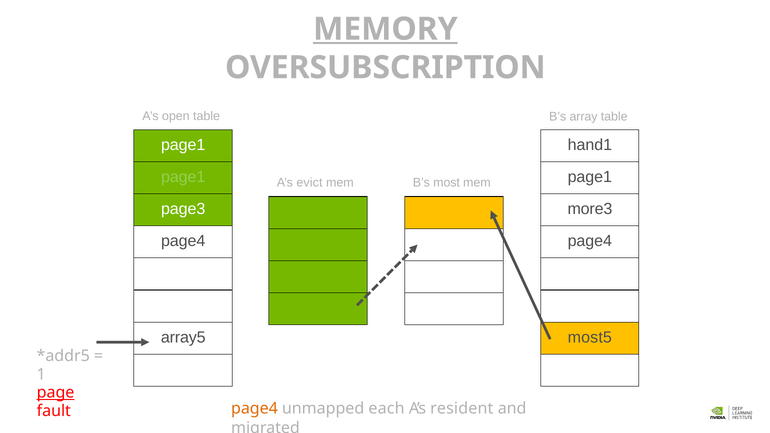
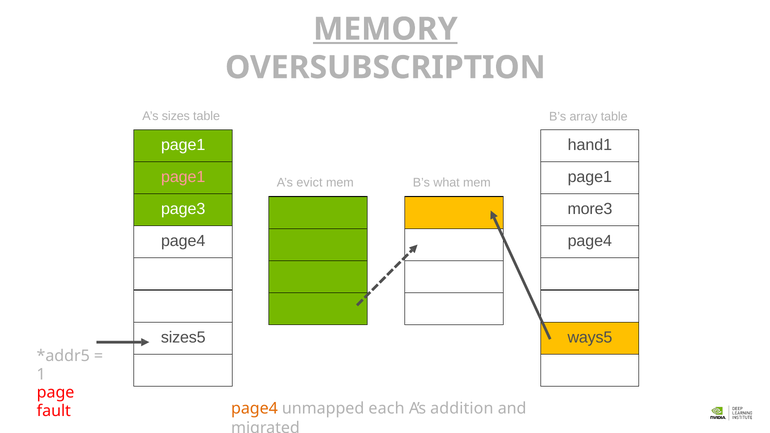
open: open -> sizes (176, 116)
page1 colour: light green -> pink (183, 177)
most: most -> what (447, 183)
array5: array5 -> sizes5 (183, 337)
most5: most5 -> ways5 (590, 337)
page underline: present -> none (56, 393)
resident: resident -> addition (462, 409)
